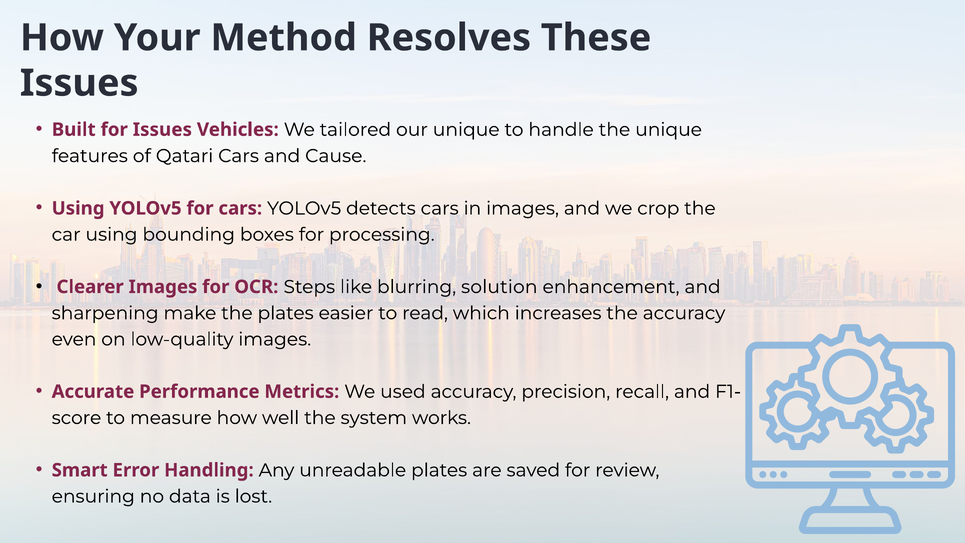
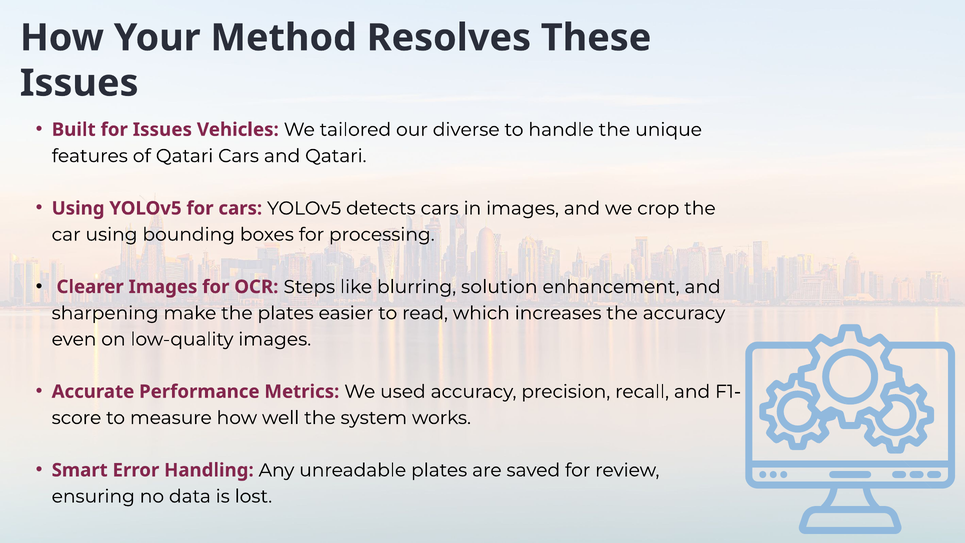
our unique: unique -> diverse (466, 130)
and Cause: Cause -> Qatari (336, 156)
